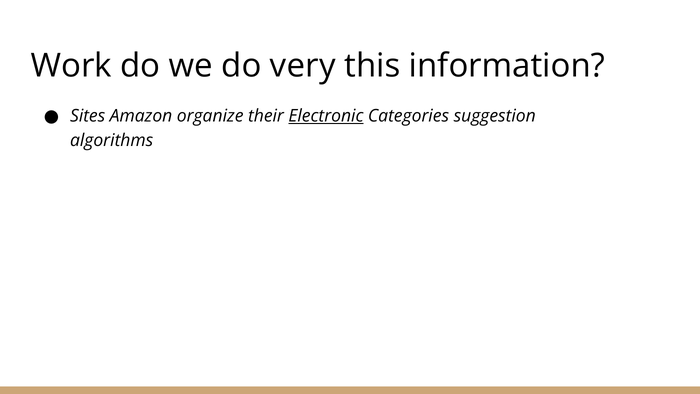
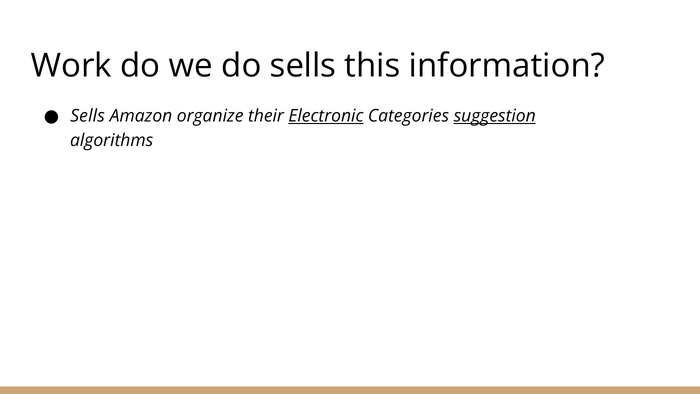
do very: very -> sells (303, 66)
Sites: Sites -> Sells (88, 116)
suggestion underline: none -> present (495, 116)
